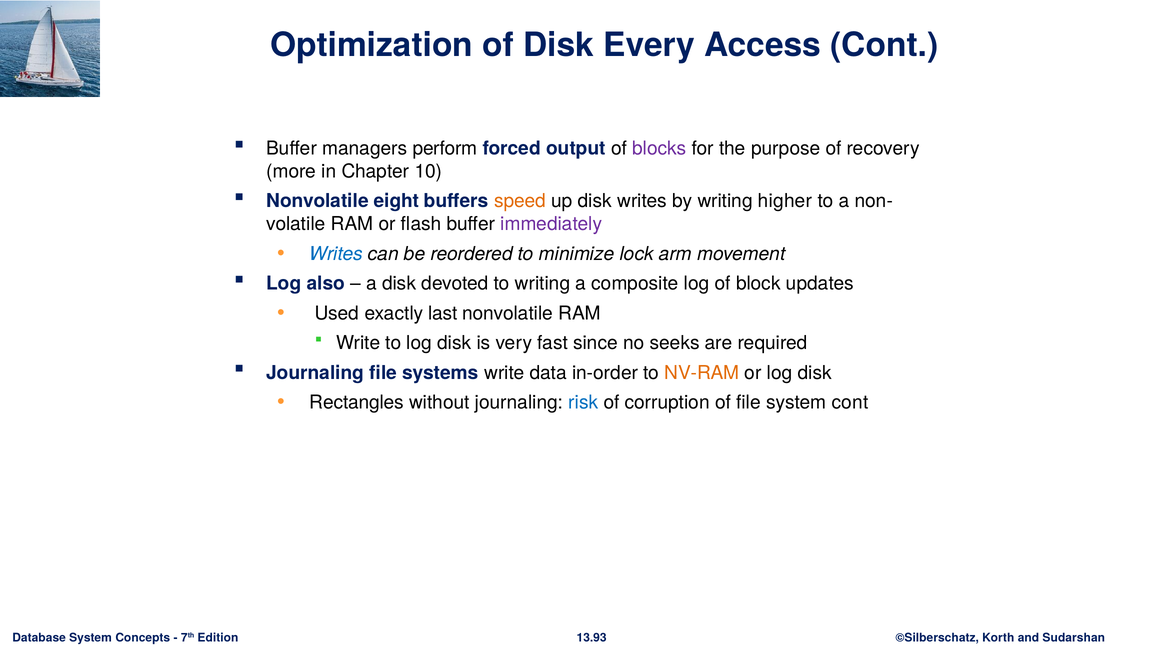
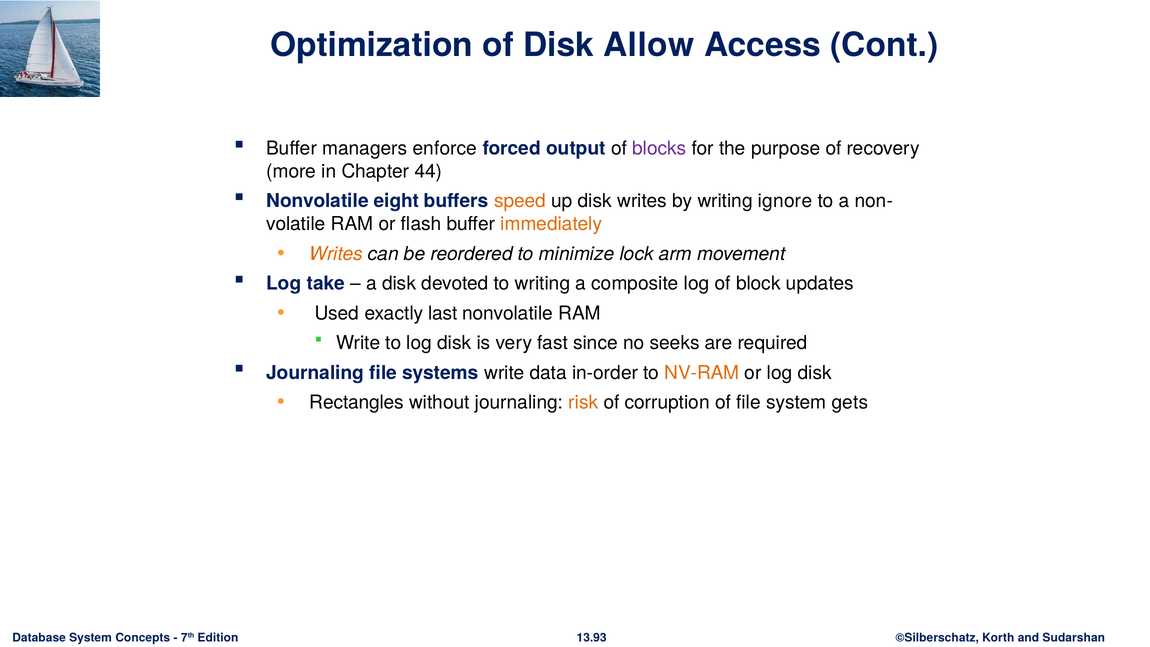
Every: Every -> Allow (649, 45)
perform: perform -> enforce (445, 148)
10: 10 -> 44 (428, 171)
higher: higher -> ignore (785, 201)
immediately colour: purple -> orange (551, 224)
Writes colour: blue -> orange (336, 254)
also: also -> take (326, 284)
risk colour: blue -> orange (583, 402)
system cont: cont -> gets (850, 402)
